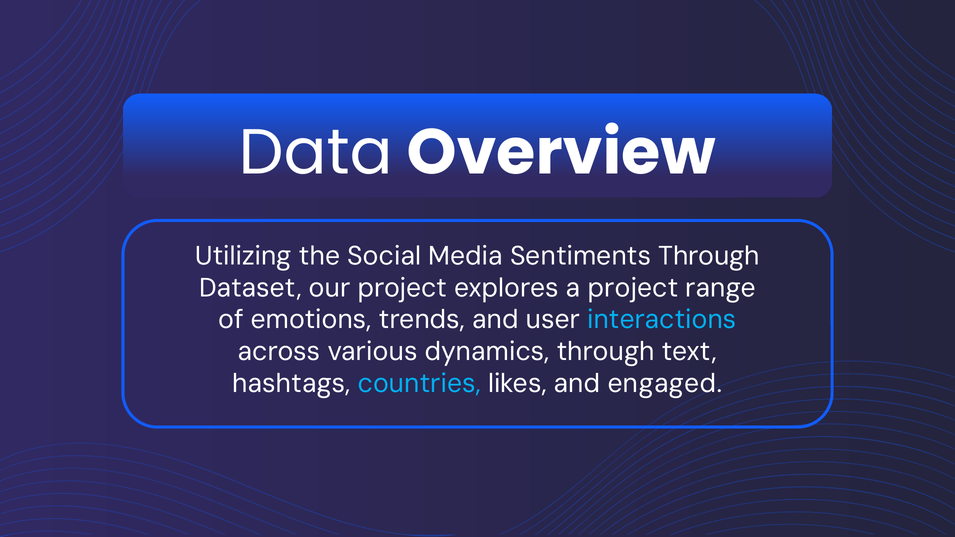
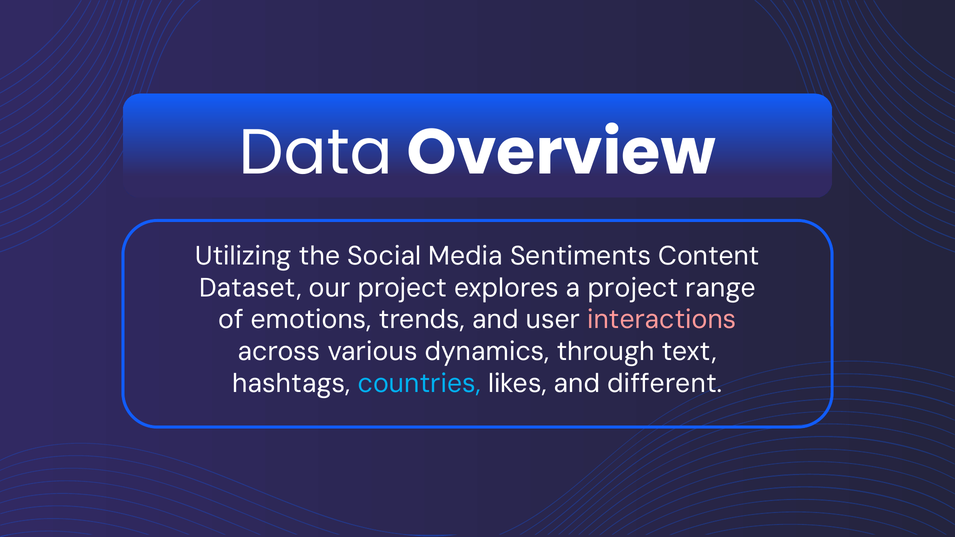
Sentiments Through: Through -> Content (709, 256)
interactions colour: light blue -> pink (662, 320)
engaged: engaged -> different (665, 383)
